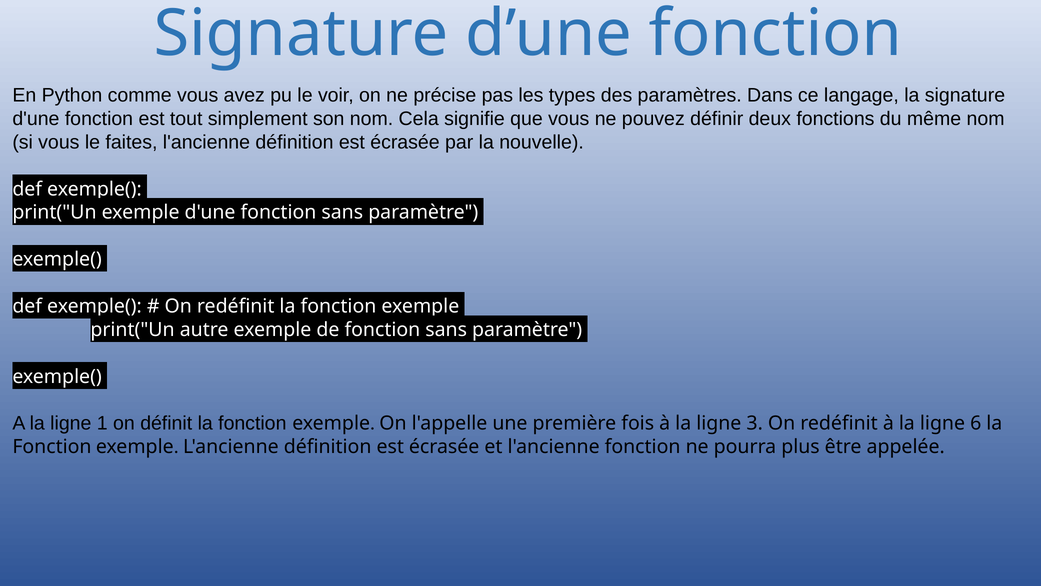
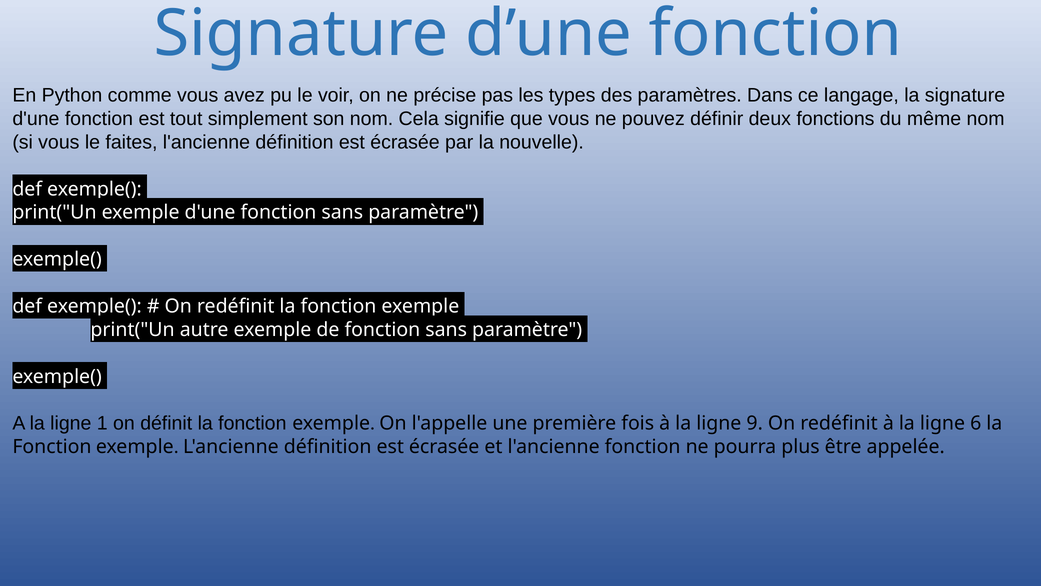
3: 3 -> 9 (755, 423)
